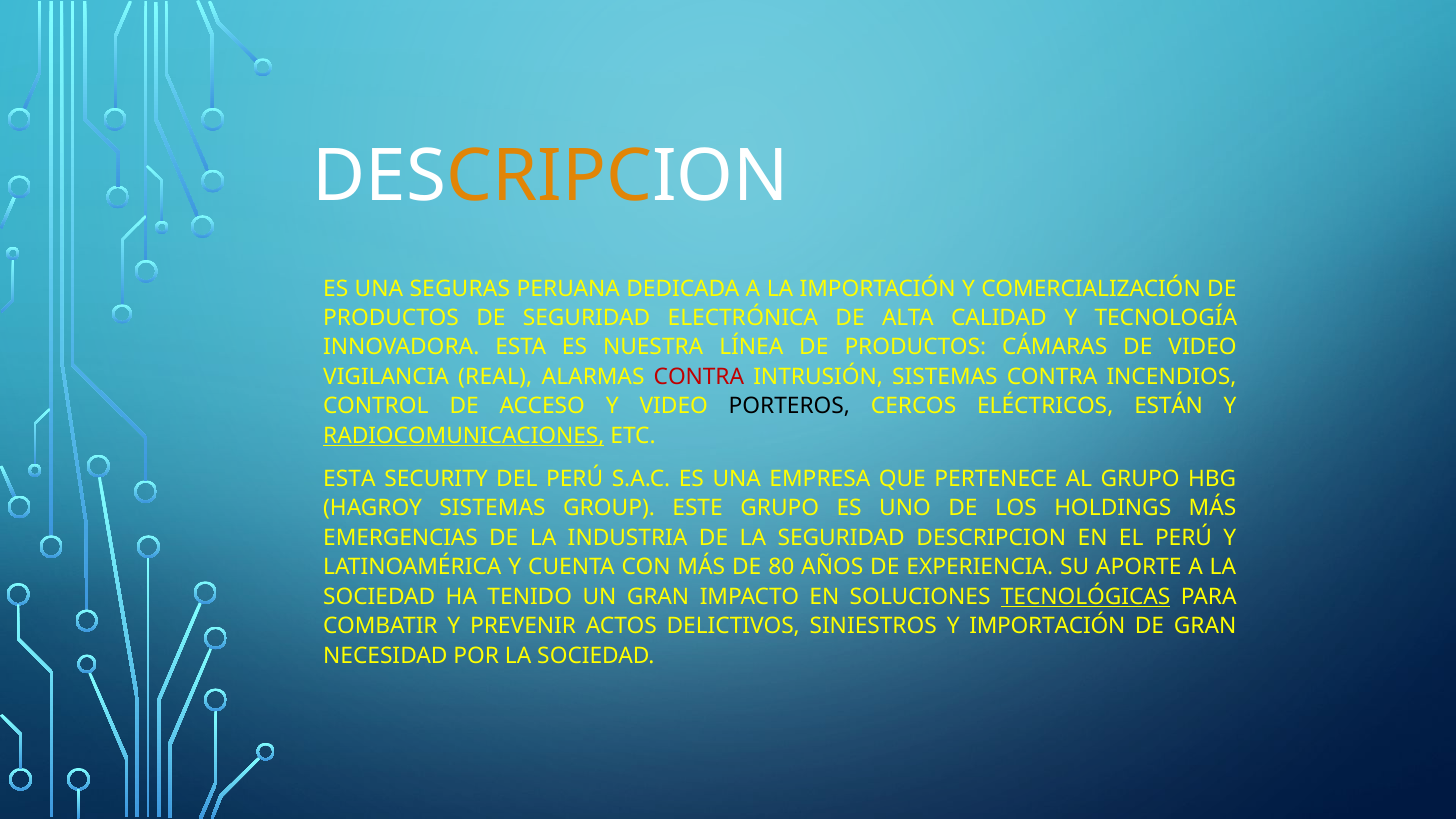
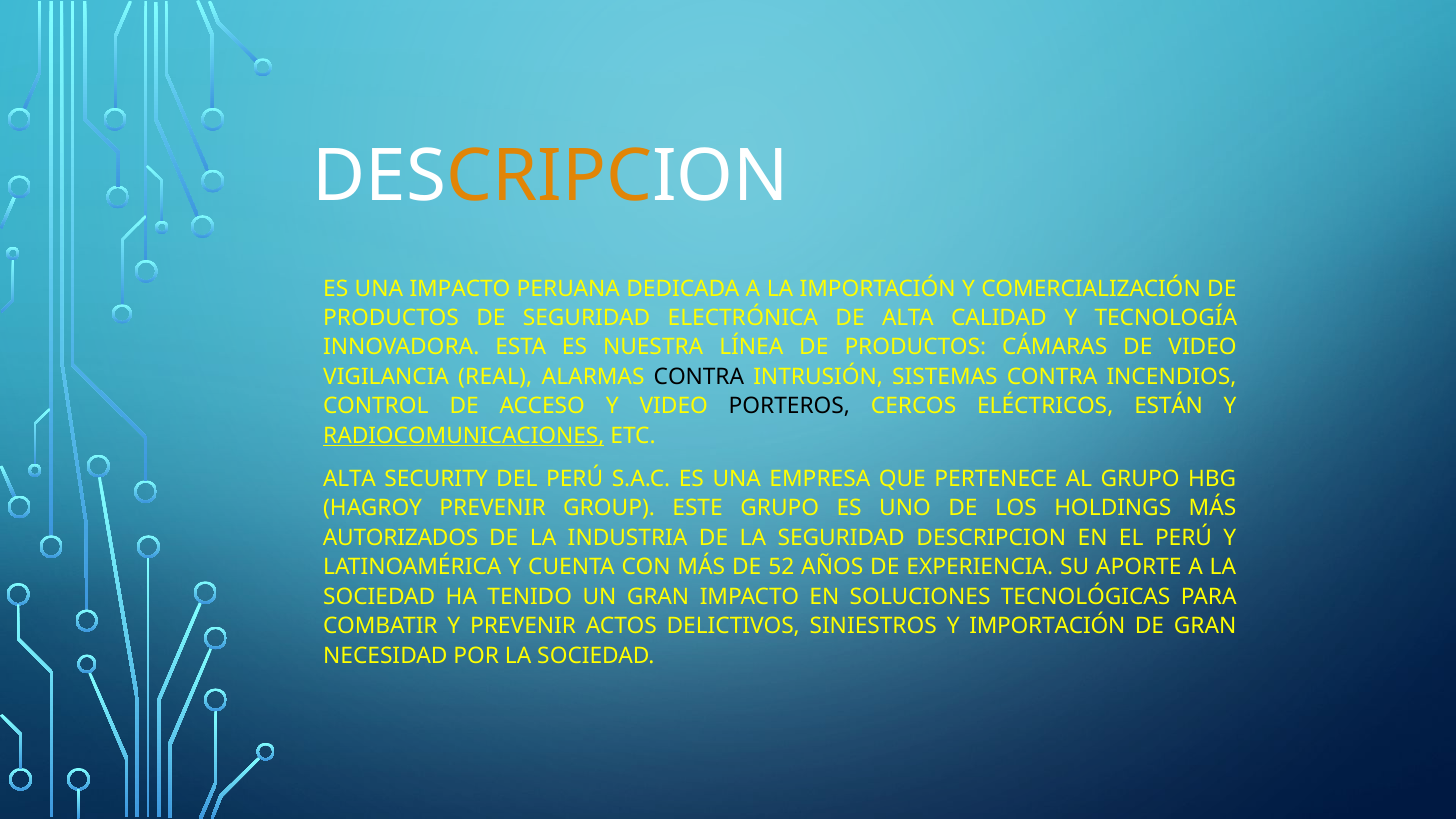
UNA SEGURAS: SEGURAS -> IMPACTO (460, 288)
CONTRA colour: red -> black (699, 377)
ESTA: ESTA -> ALTA (350, 479)
HAGROY SISTEMAS: SISTEMAS -> PREVENIR (493, 508)
EMERGENCIAS: EMERGENCIAS -> AUTORIZADOS (401, 538)
80: 80 -> 52 (781, 567)
TECNOLÓGICAS underline: present -> none (1086, 597)
